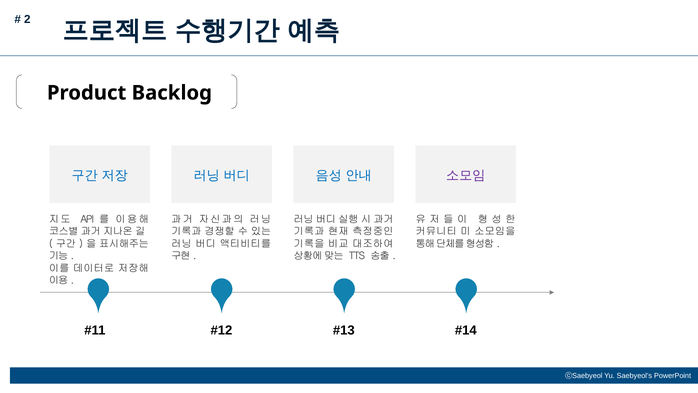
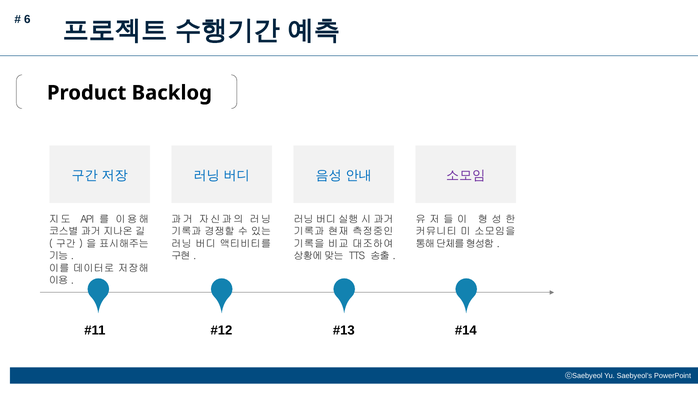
2: 2 -> 6 (27, 19)
